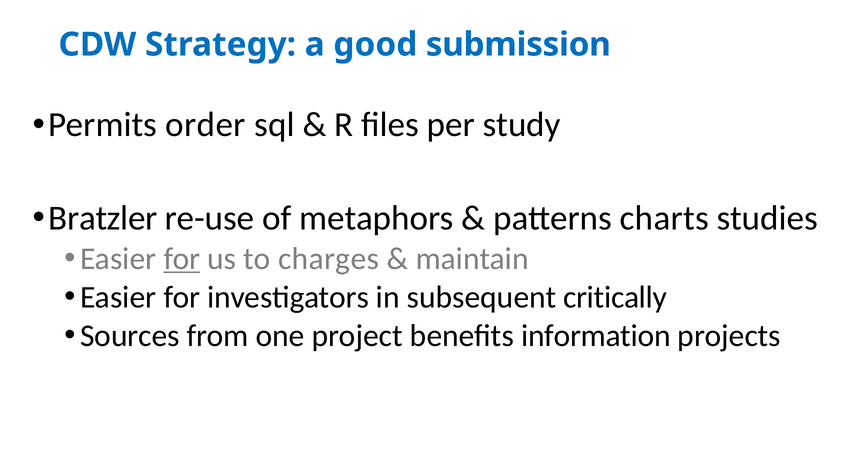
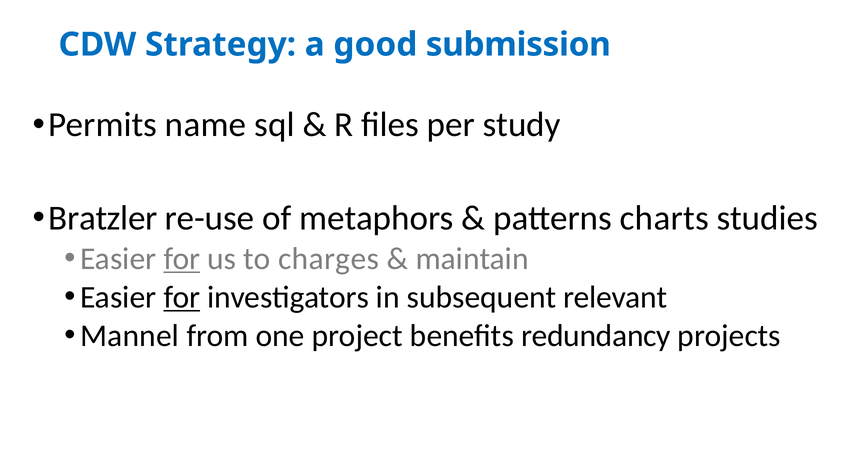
order: order -> name (206, 125)
for underline: none -> present (182, 297)
critically: critically -> relevant (615, 297)
Sources: Sources -> Mannel (130, 336)
information: information -> redundancy (596, 336)
